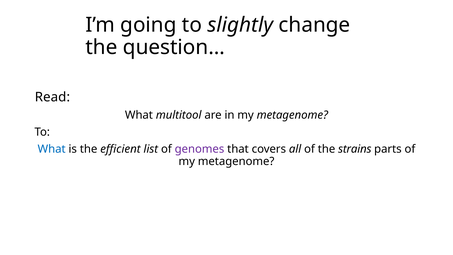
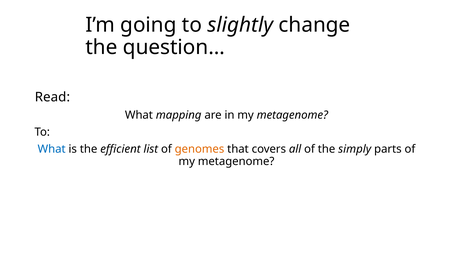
multitool: multitool -> mapping (179, 115)
genomes colour: purple -> orange (199, 149)
strains: strains -> simply (355, 149)
